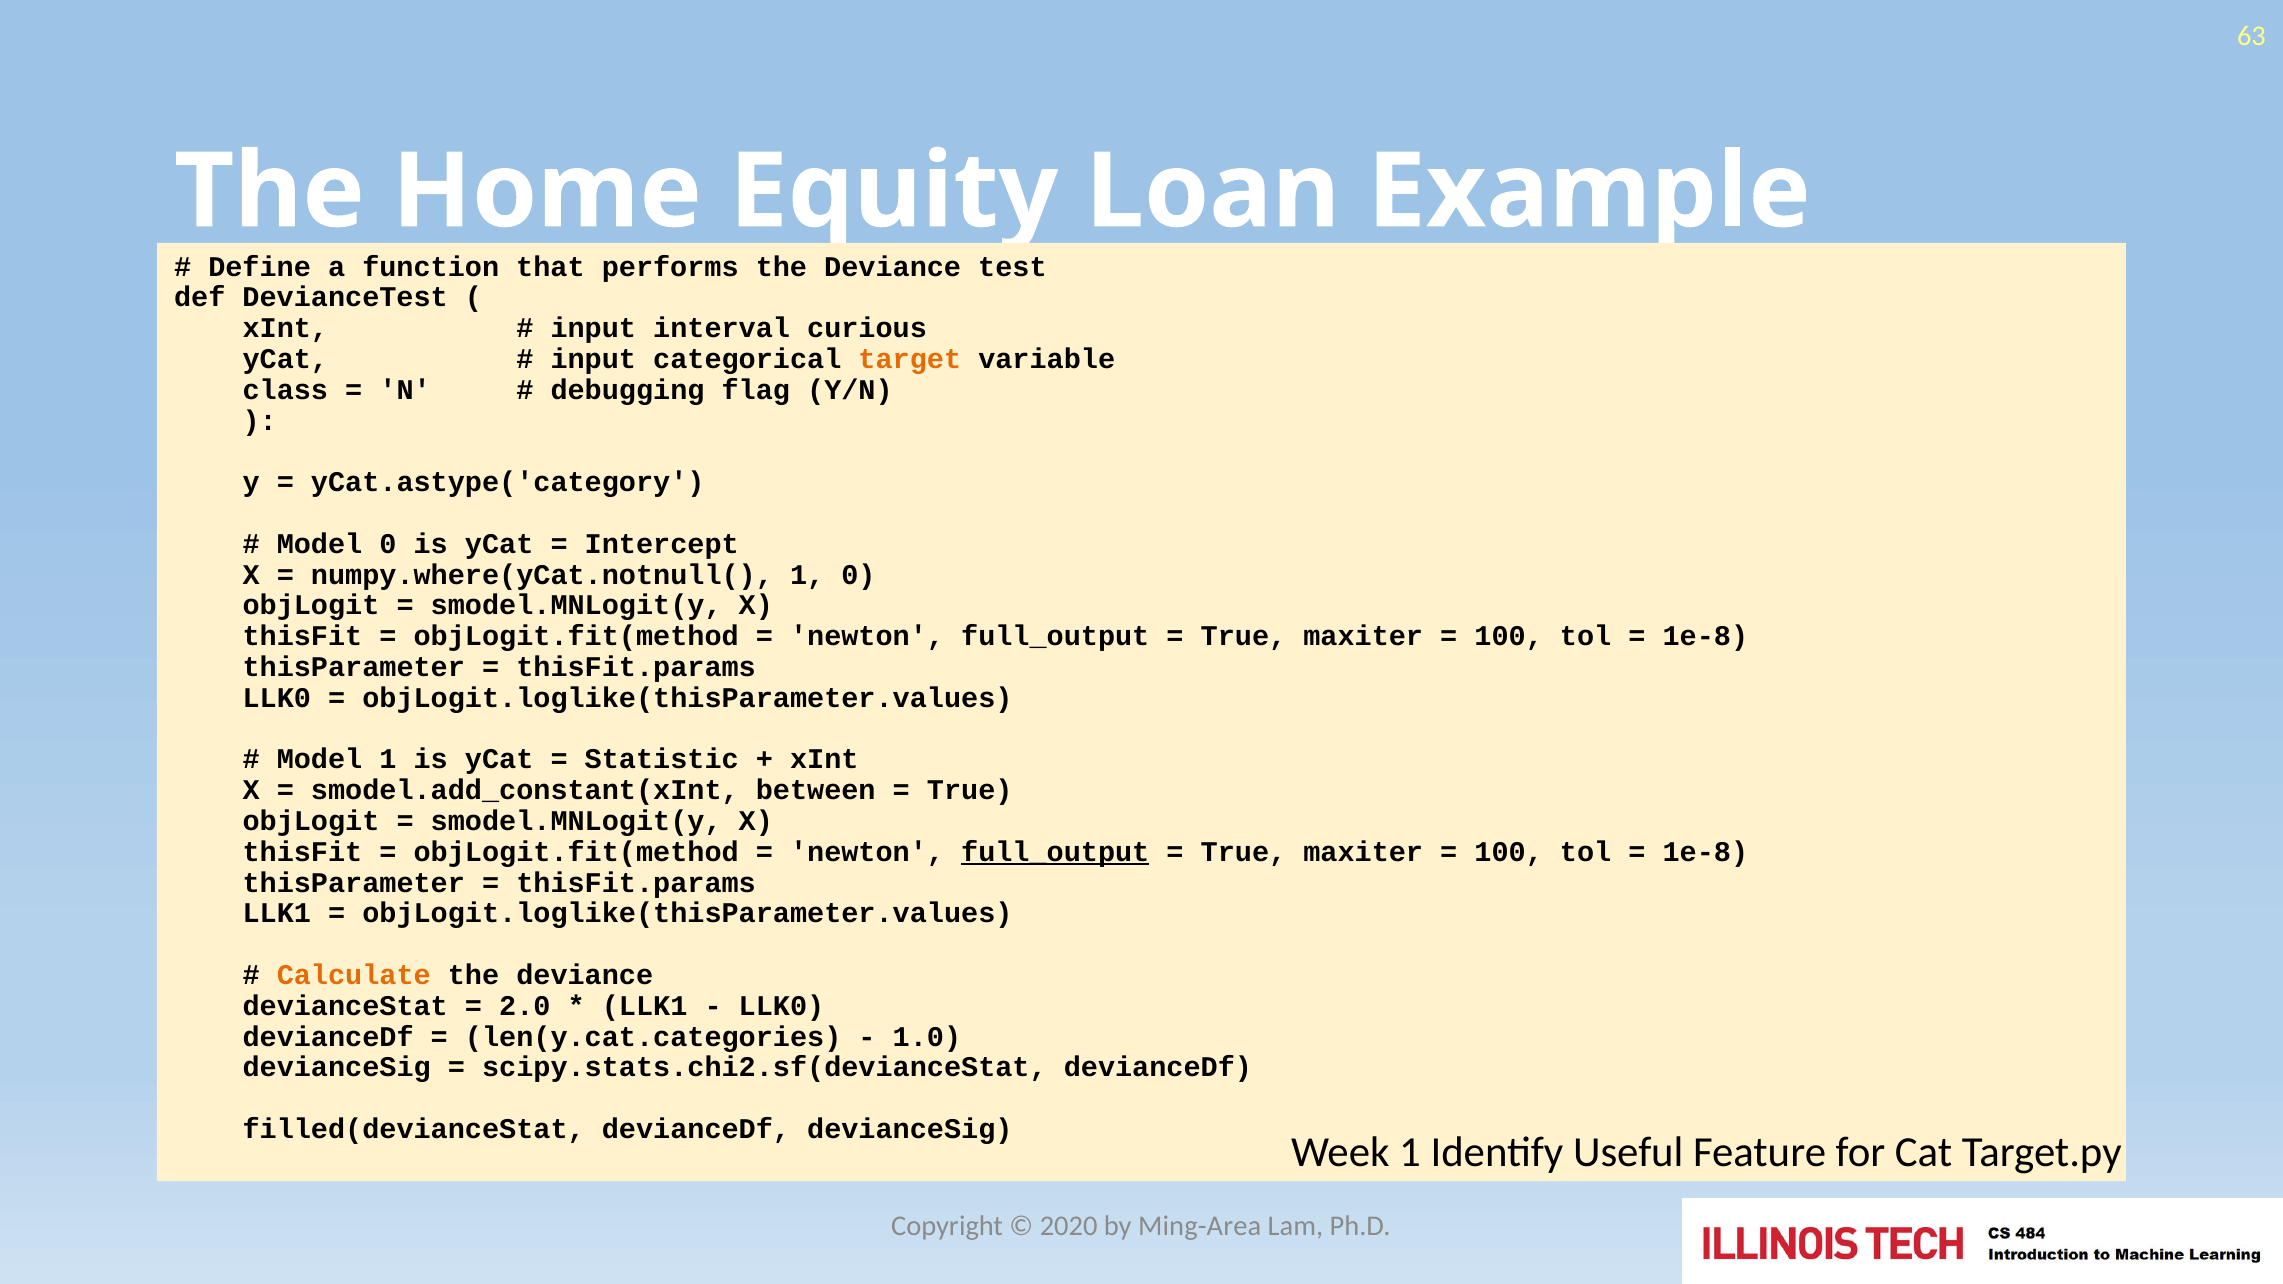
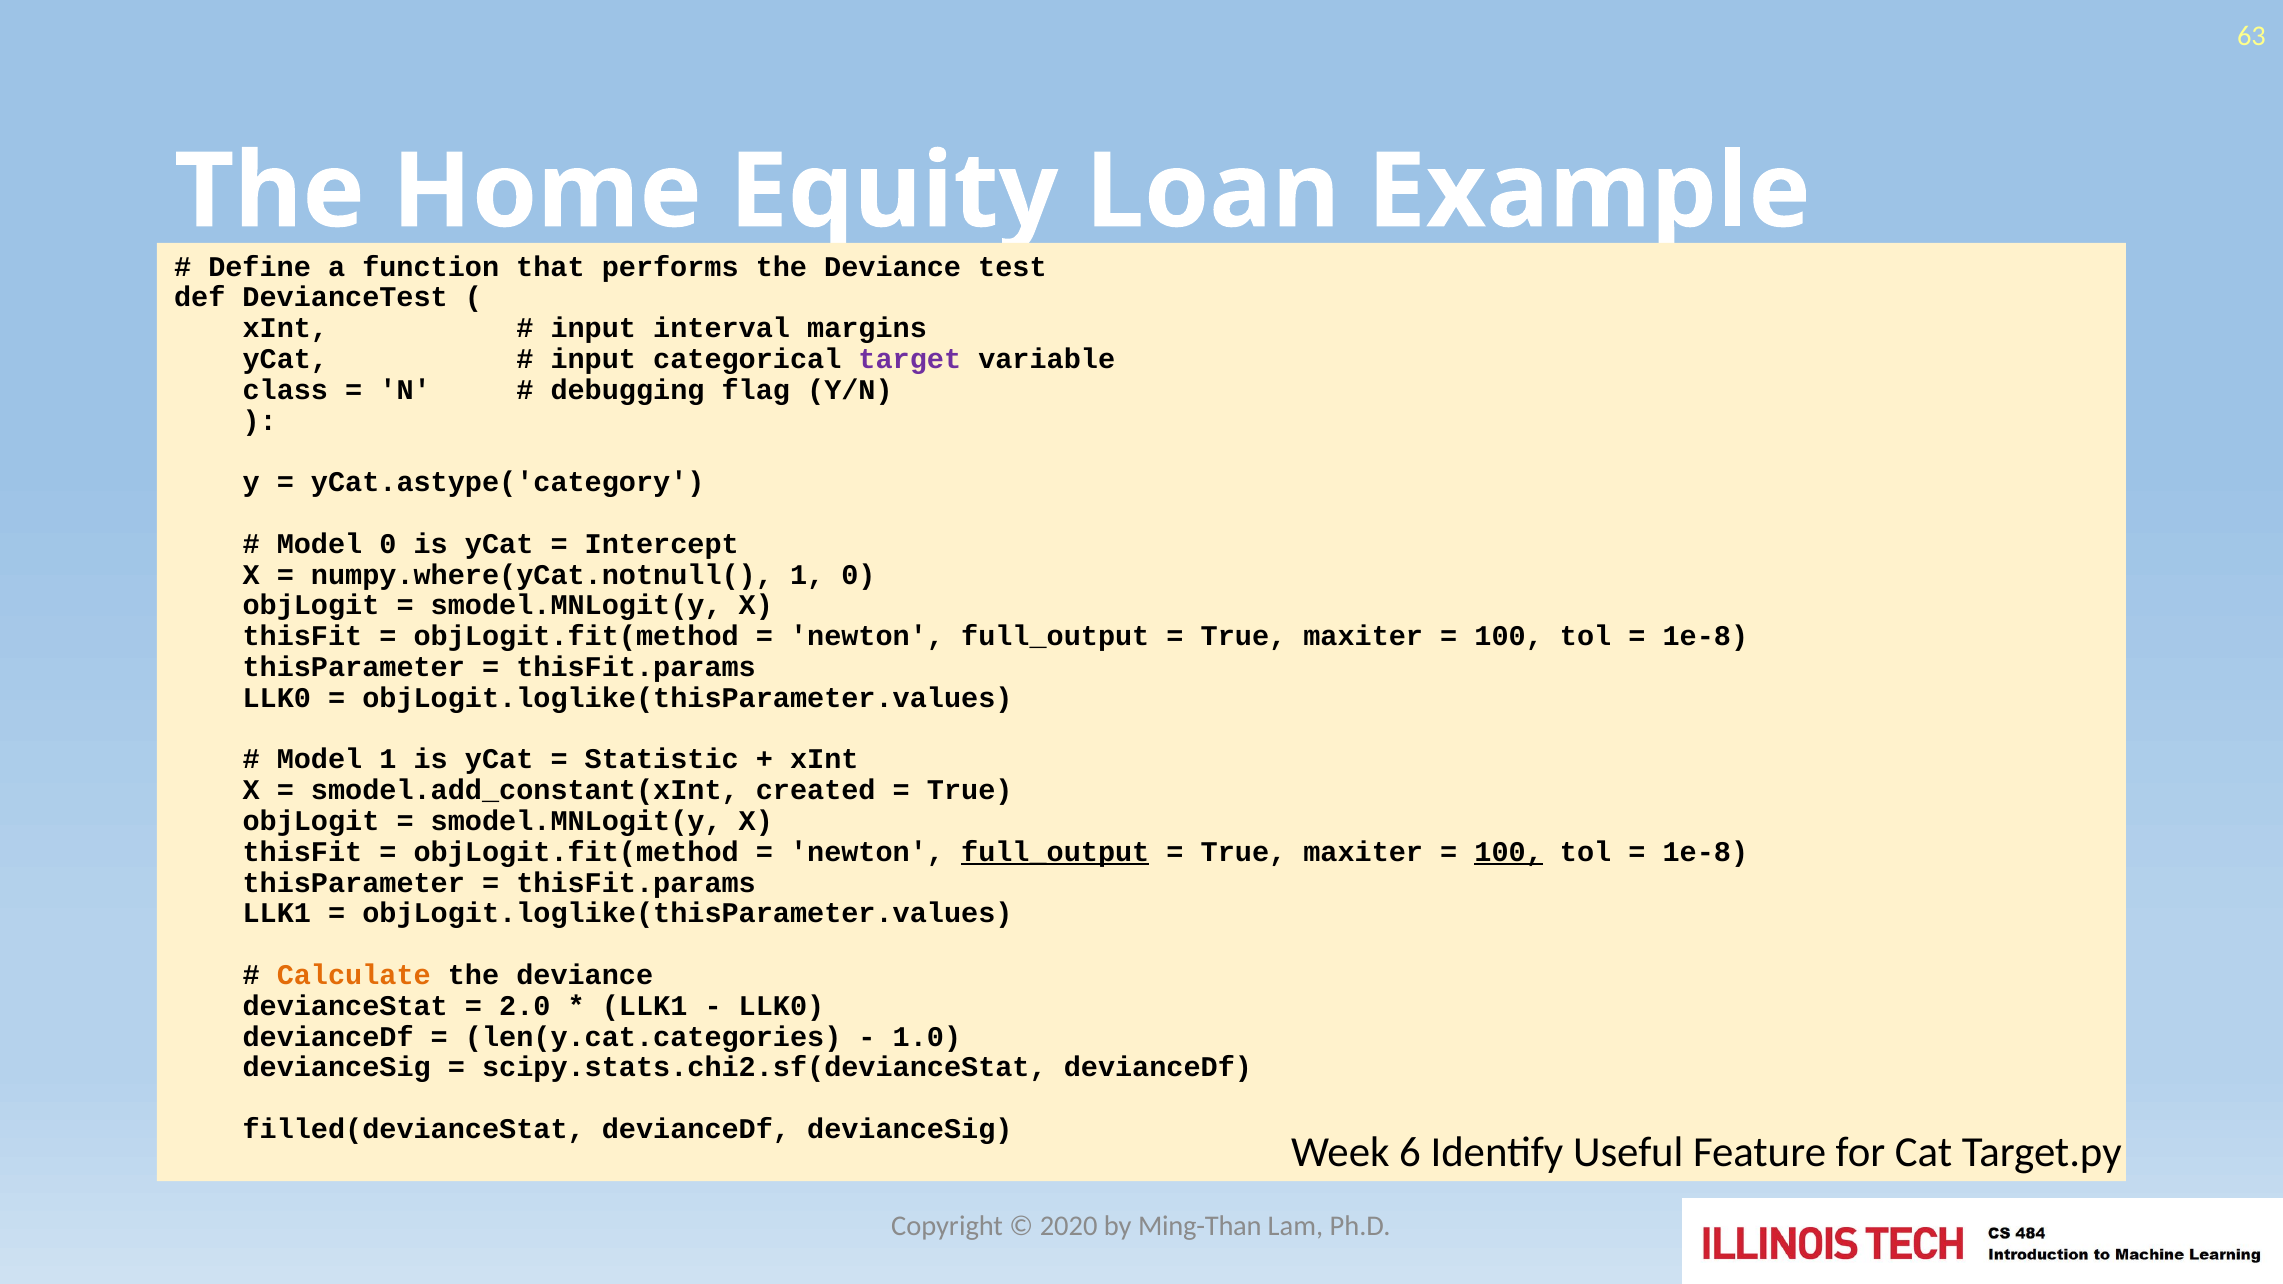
curious: curious -> margins (867, 328)
target colour: orange -> purple (910, 359)
between: between -> created (816, 790)
100 underline: none -> present (1509, 852)
Week 1: 1 -> 6 (1410, 1153)
Ming-Area: Ming-Area -> Ming-Than (1200, 1226)
